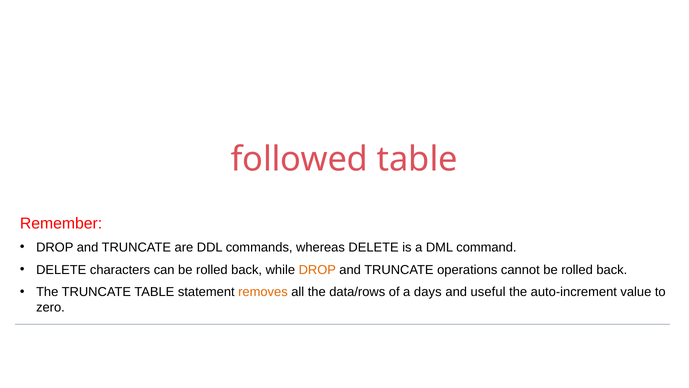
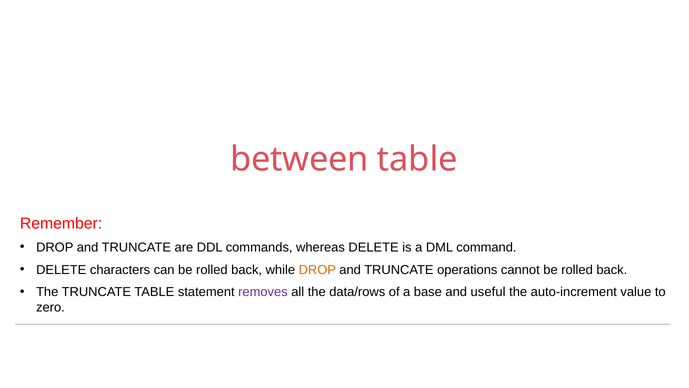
followed: followed -> between (299, 159)
removes colour: orange -> purple (263, 292)
days: days -> base (428, 292)
